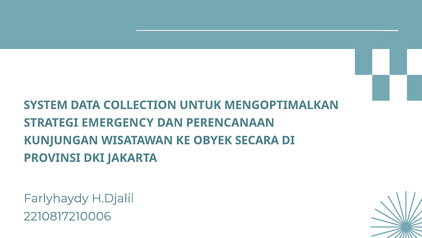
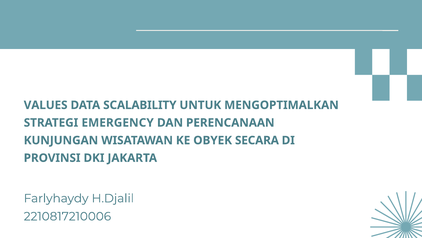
SYSTEM: SYSTEM -> VALUES (46, 105)
COLLECTION: COLLECTION -> SCALABILITY (140, 105)
